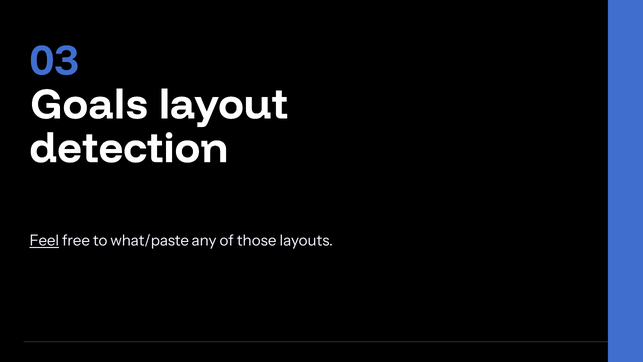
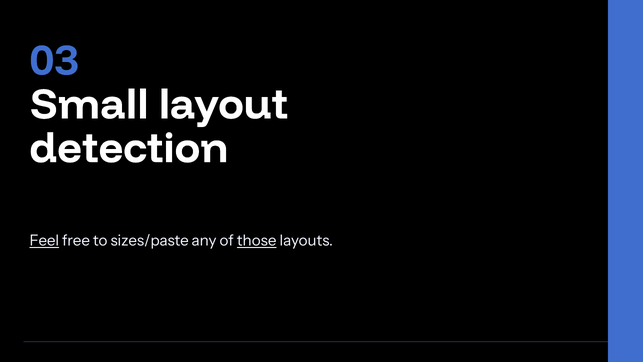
Goals: Goals -> Small (89, 104)
what/paste: what/paste -> sizes/paste (150, 241)
those underline: none -> present (257, 241)
